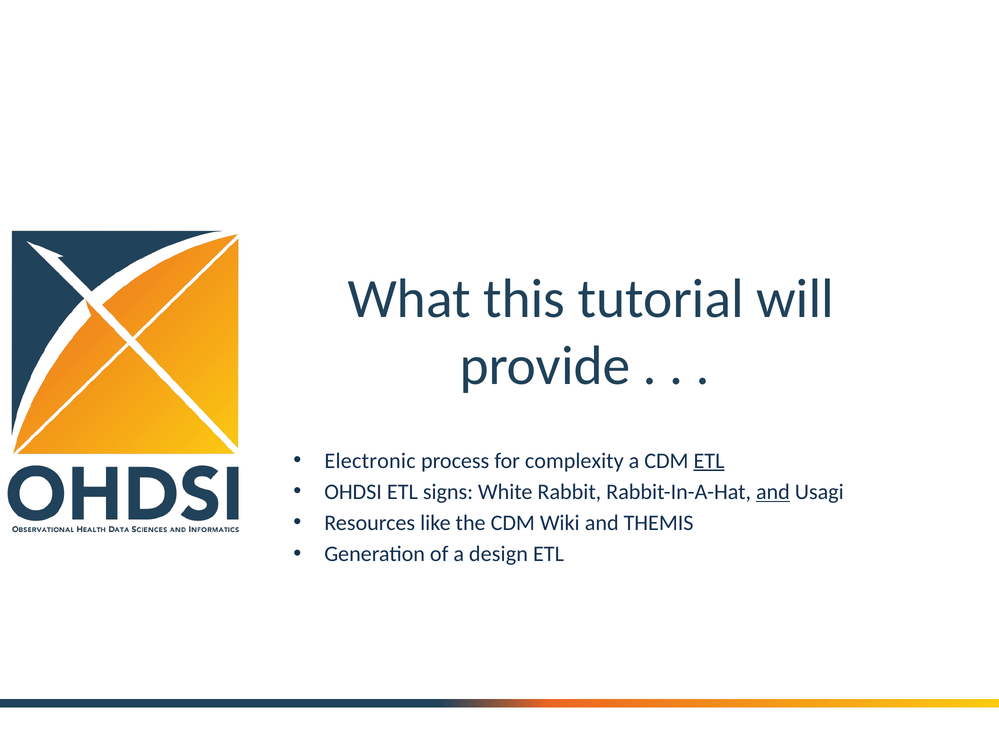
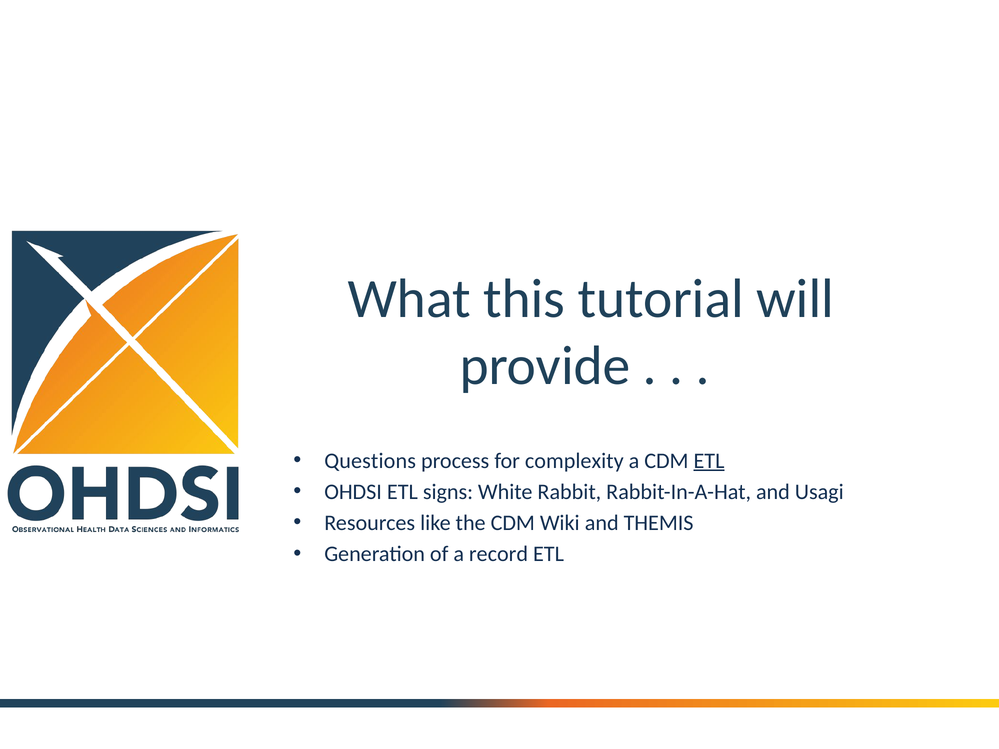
Electronic: Electronic -> Questions (370, 461)
and underline: present -> none (773, 492)
design: design -> record (498, 554)
